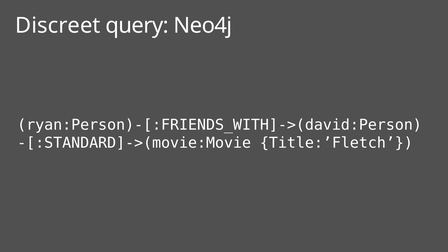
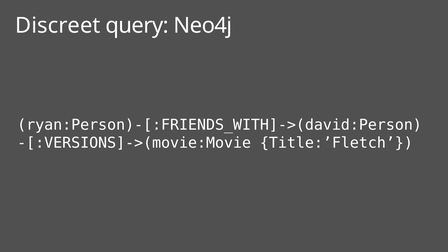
-[:STANDARD]->(movie:Movie: -[:STANDARD]->(movie:Movie -> -[:VERSIONS]->(movie:Movie (134, 143)
